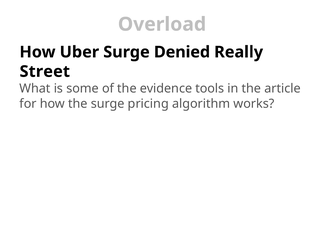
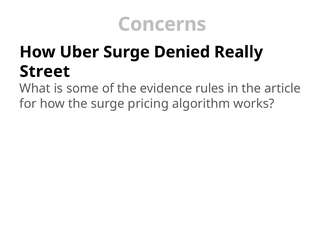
Overload: Overload -> Concerns (162, 24)
tools: tools -> rules (210, 89)
